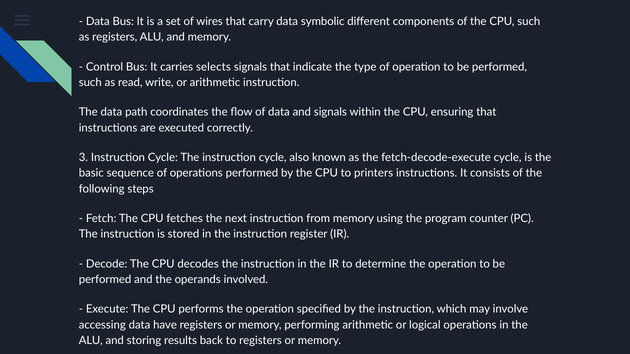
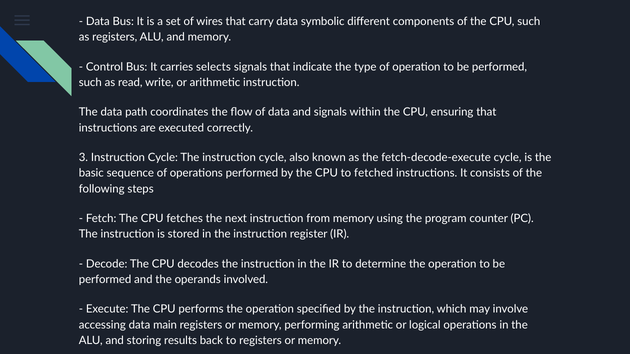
printers: printers -> fetched (374, 173)
have: have -> main (165, 325)
